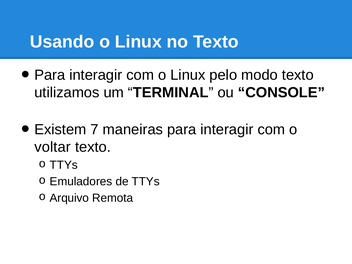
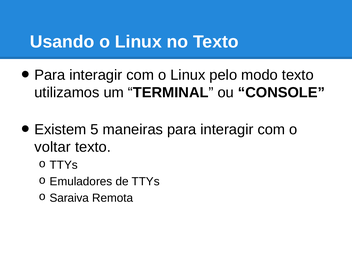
7: 7 -> 5 (95, 130)
Arquivo: Arquivo -> Saraiva (69, 198)
